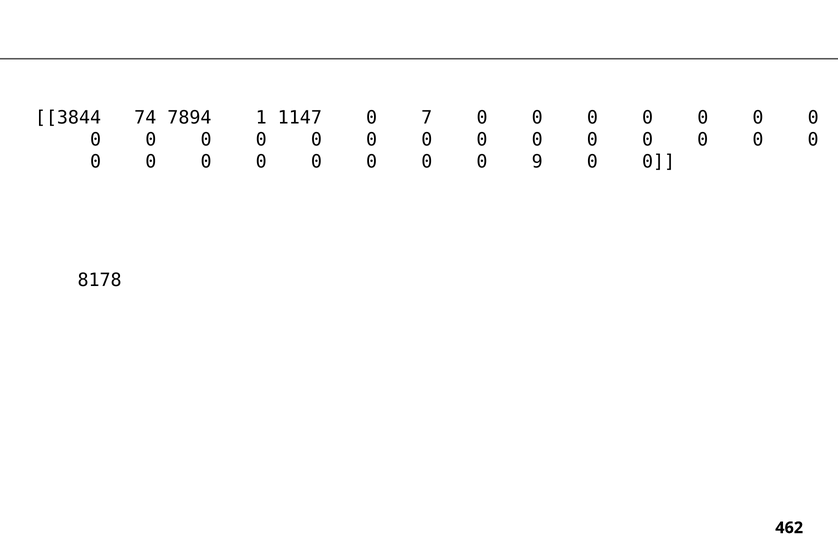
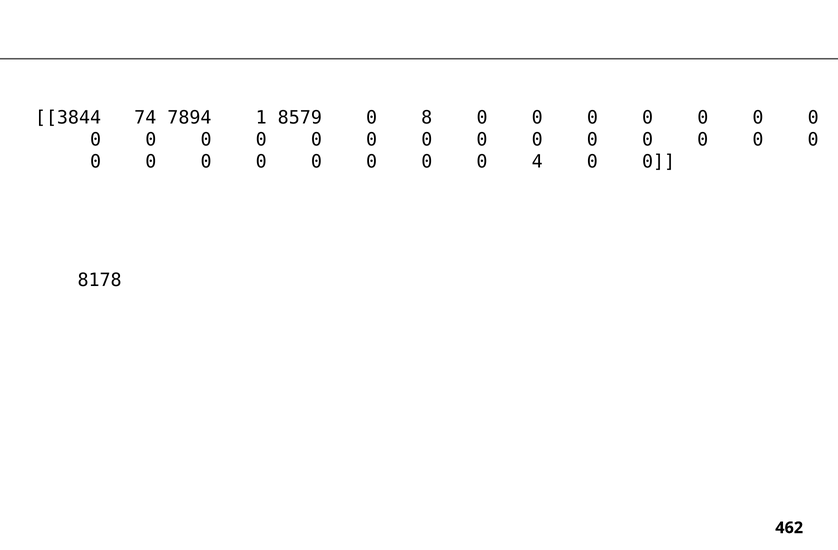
1147: 1147 -> 8579 (300, 118)
7: 7 -> 8 (427, 118)
9: 9 -> 4 (537, 162)
